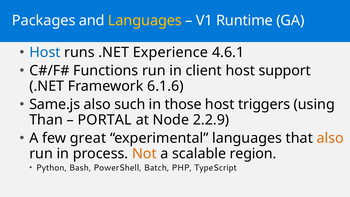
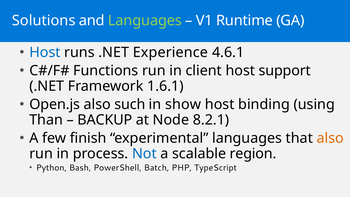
Packages: Packages -> Solutions (44, 21)
Languages colour: yellow -> light green (145, 21)
6.1.6: 6.1.6 -> 1.6.1 (165, 86)
Same.js: Same.js -> Open.js (55, 104)
those: those -> show (183, 104)
triggers: triggers -> binding (264, 104)
PORTAL: PORTAL -> BACKUP (105, 120)
2.2.9: 2.2.9 -> 8.2.1 (211, 120)
great: great -> finish (88, 138)
Not colour: orange -> blue (144, 154)
